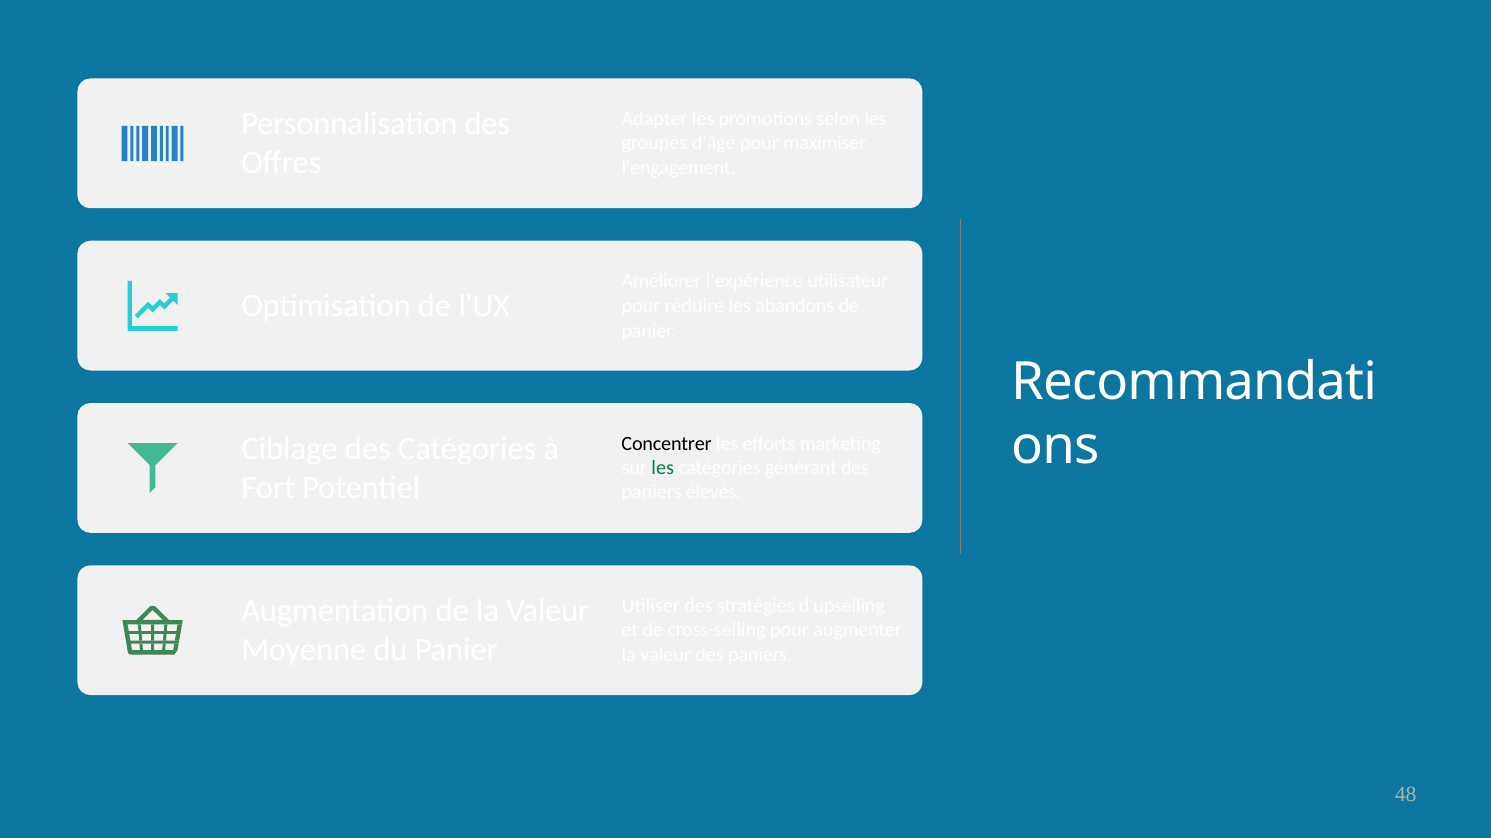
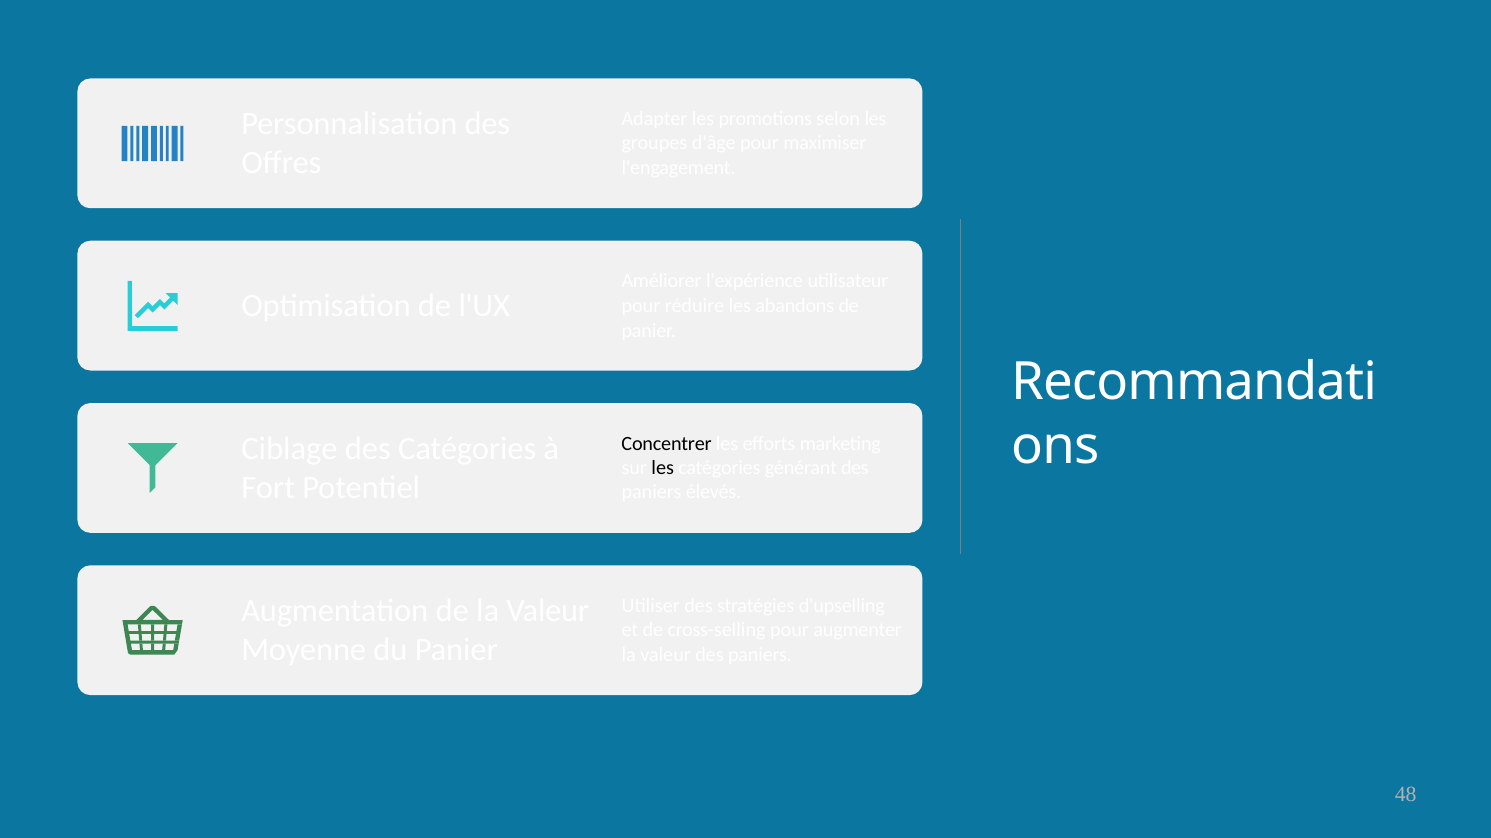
les colour: green -> black (663, 468)
